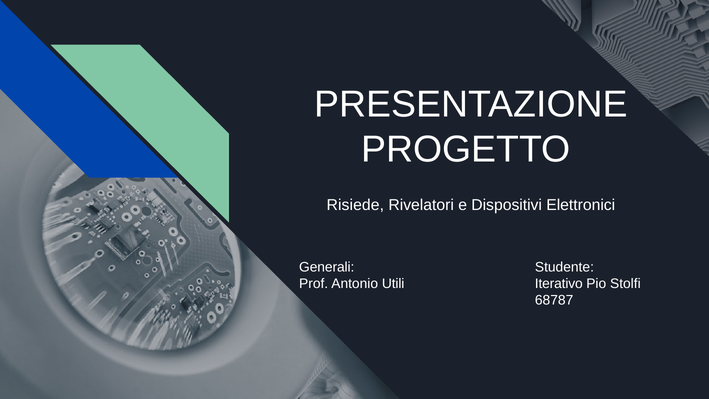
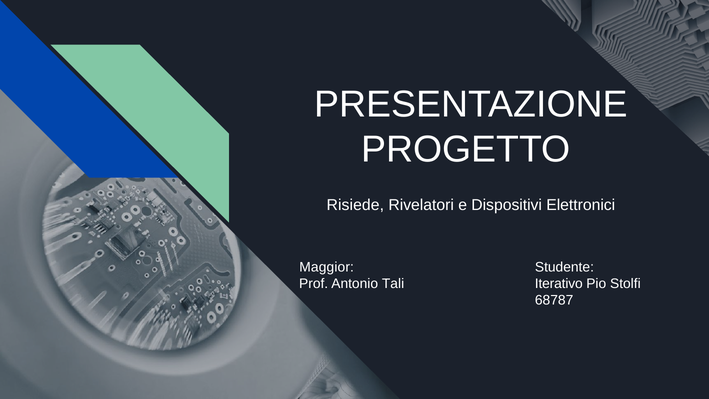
Generali: Generali -> Maggior (327, 267)
Utili: Utili -> Tali (393, 284)
